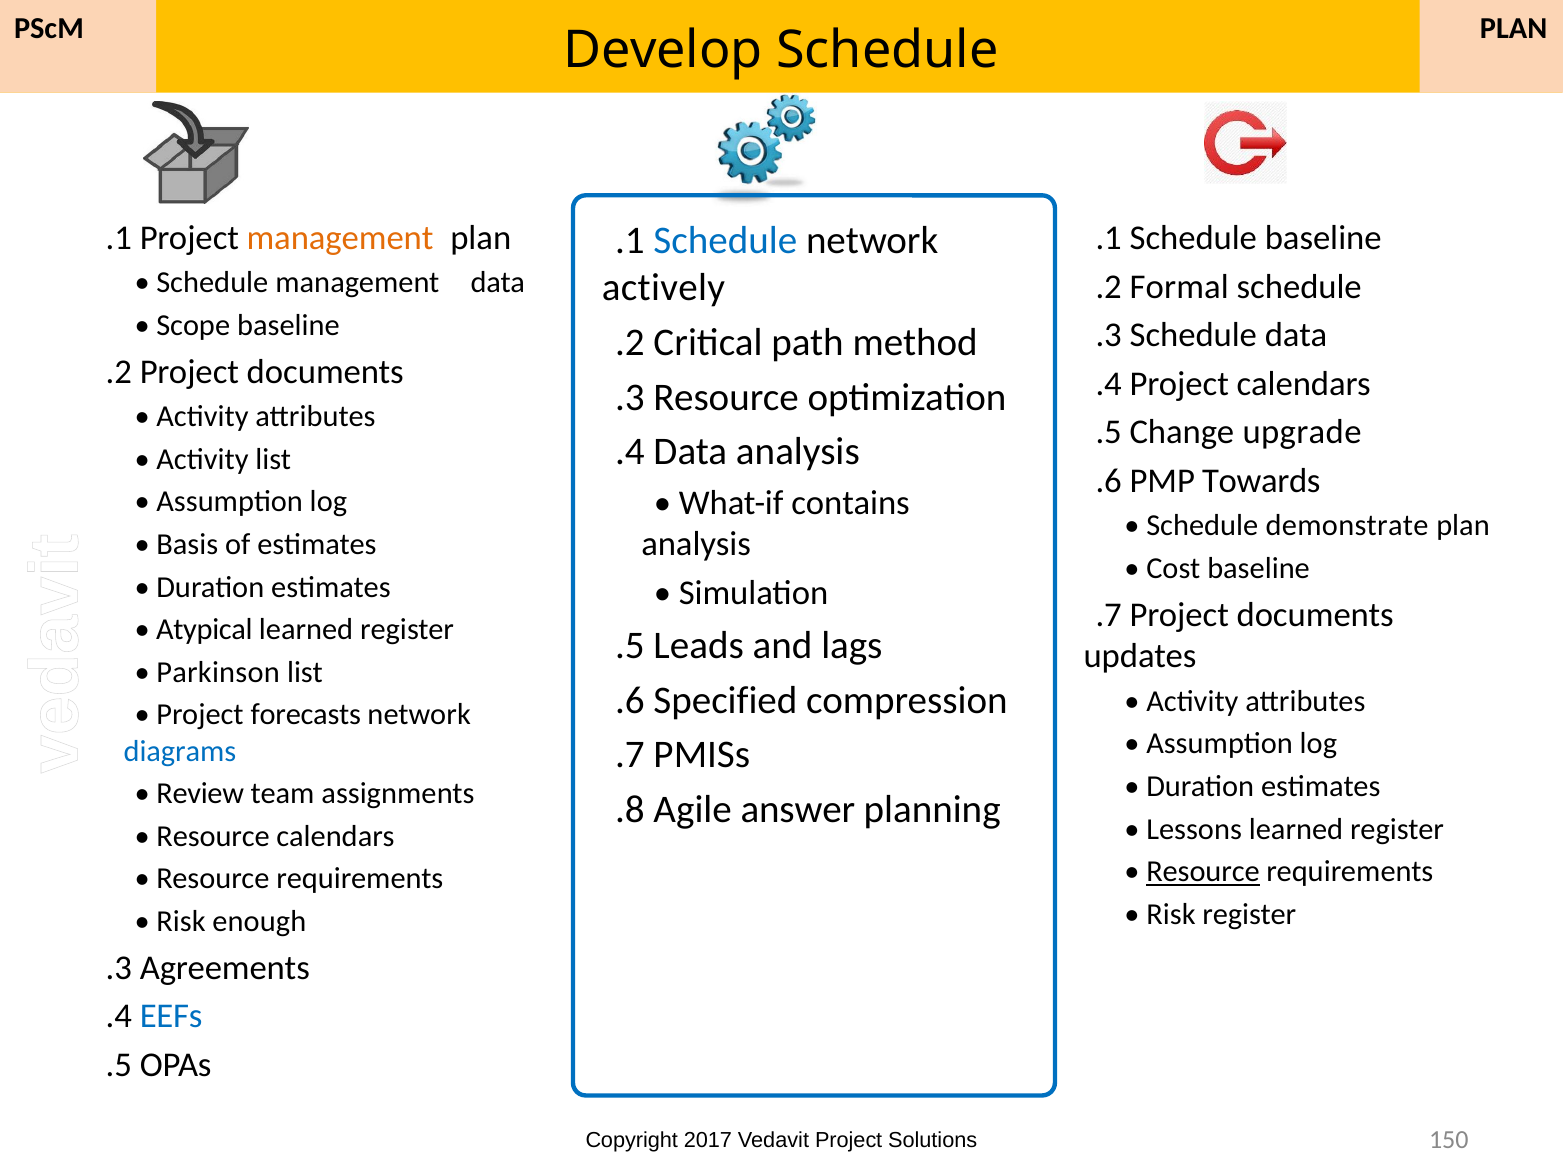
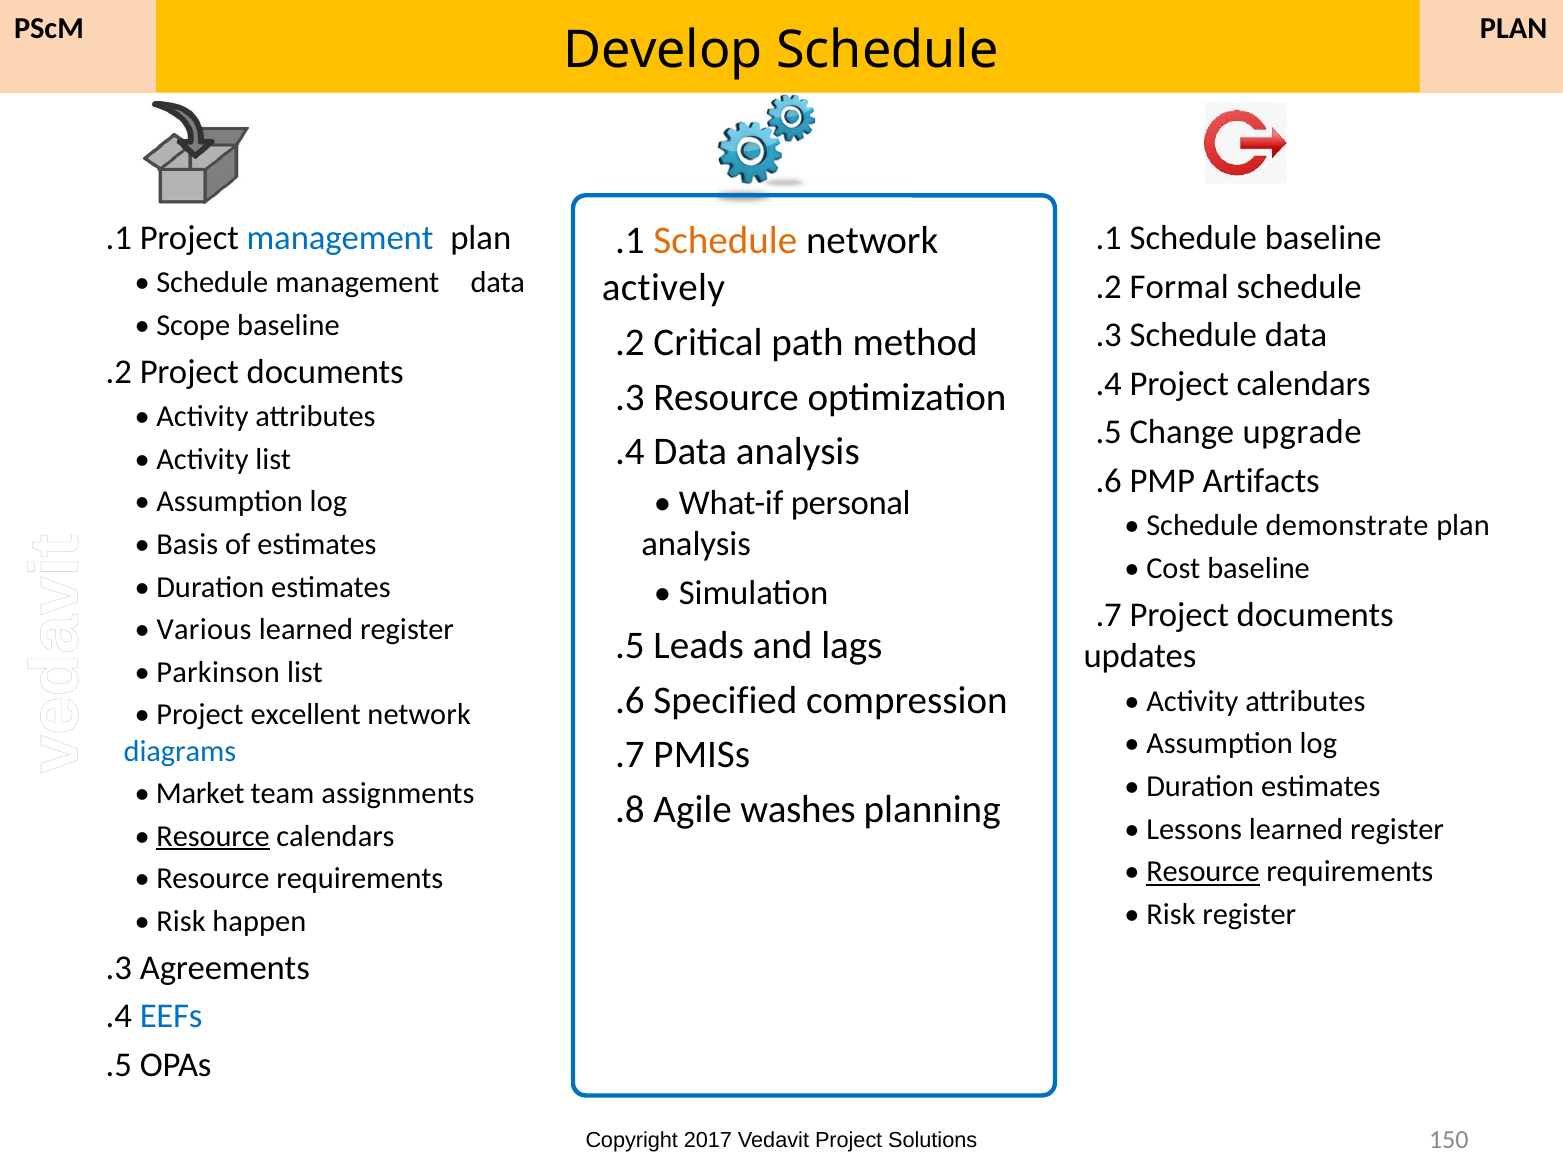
management colour: orange -> blue (340, 238)
Schedule colour: blue -> orange (725, 241)
Towards: Towards -> Artifacts (1261, 481)
contains: contains -> personal (851, 503)
Atypical: Atypical -> Various (204, 630)
forecasts: forecasts -> excellent (306, 715)
Review: Review -> Market (200, 794)
answer: answer -> washes (798, 810)
Resource underline: none -> present (213, 837)
enough: enough -> happen (259, 922)
